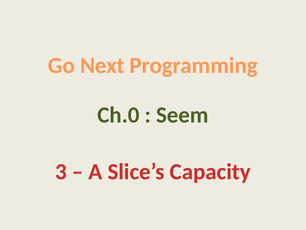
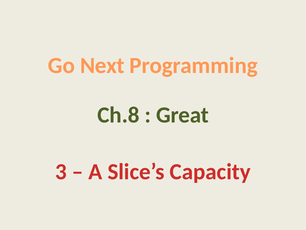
Ch.0: Ch.0 -> Ch.8 (118, 115)
Seem: Seem -> Great (182, 115)
